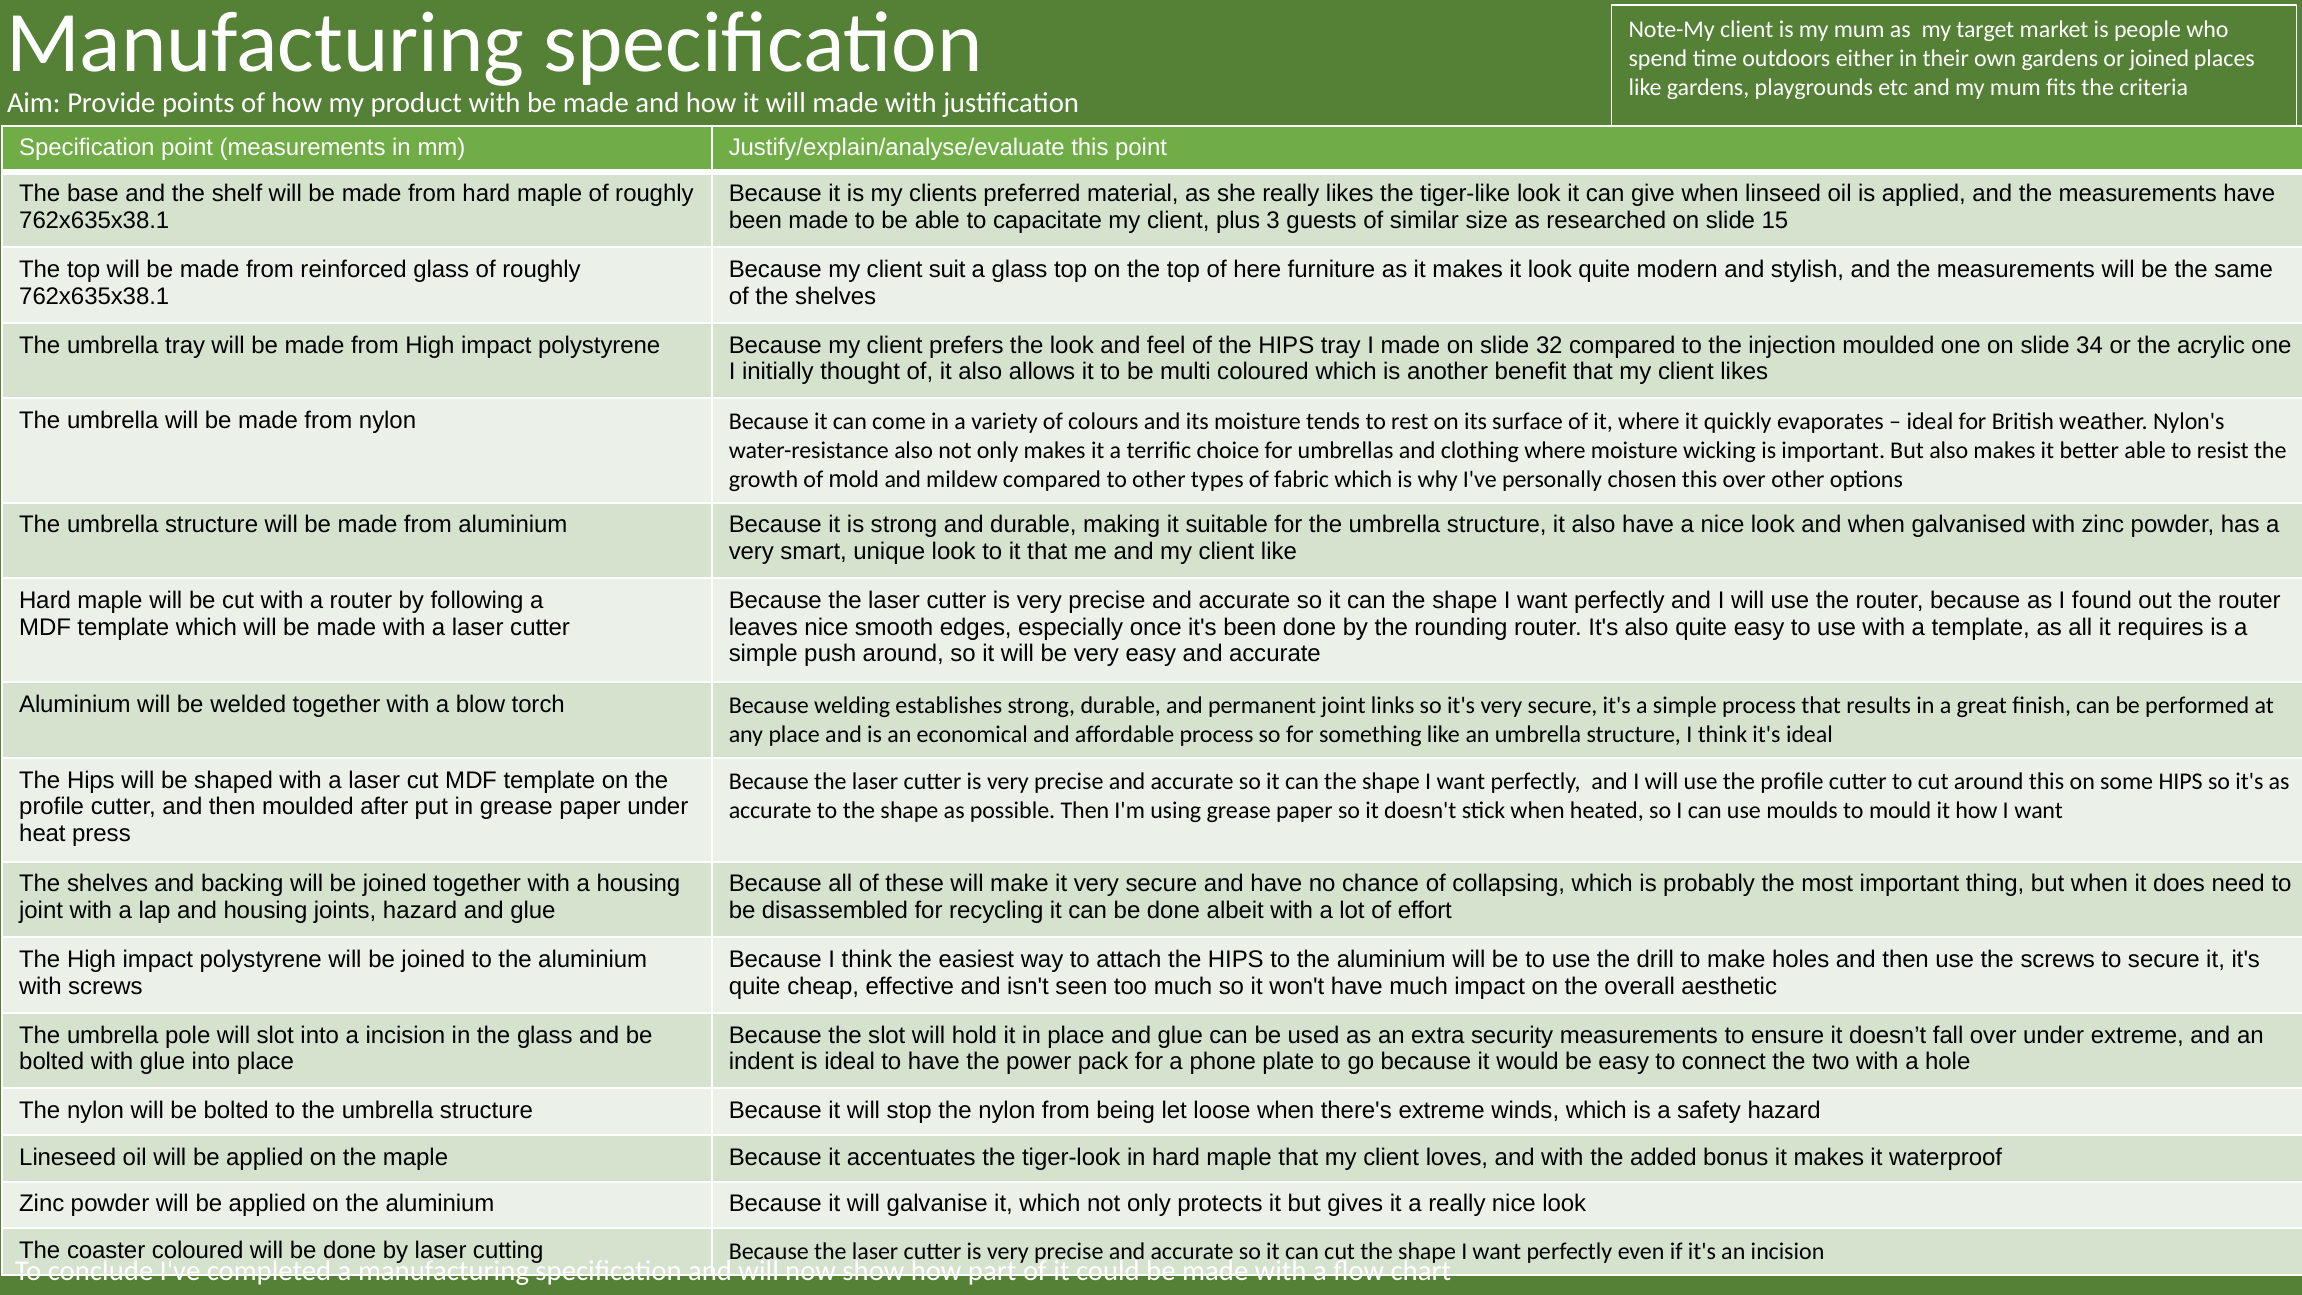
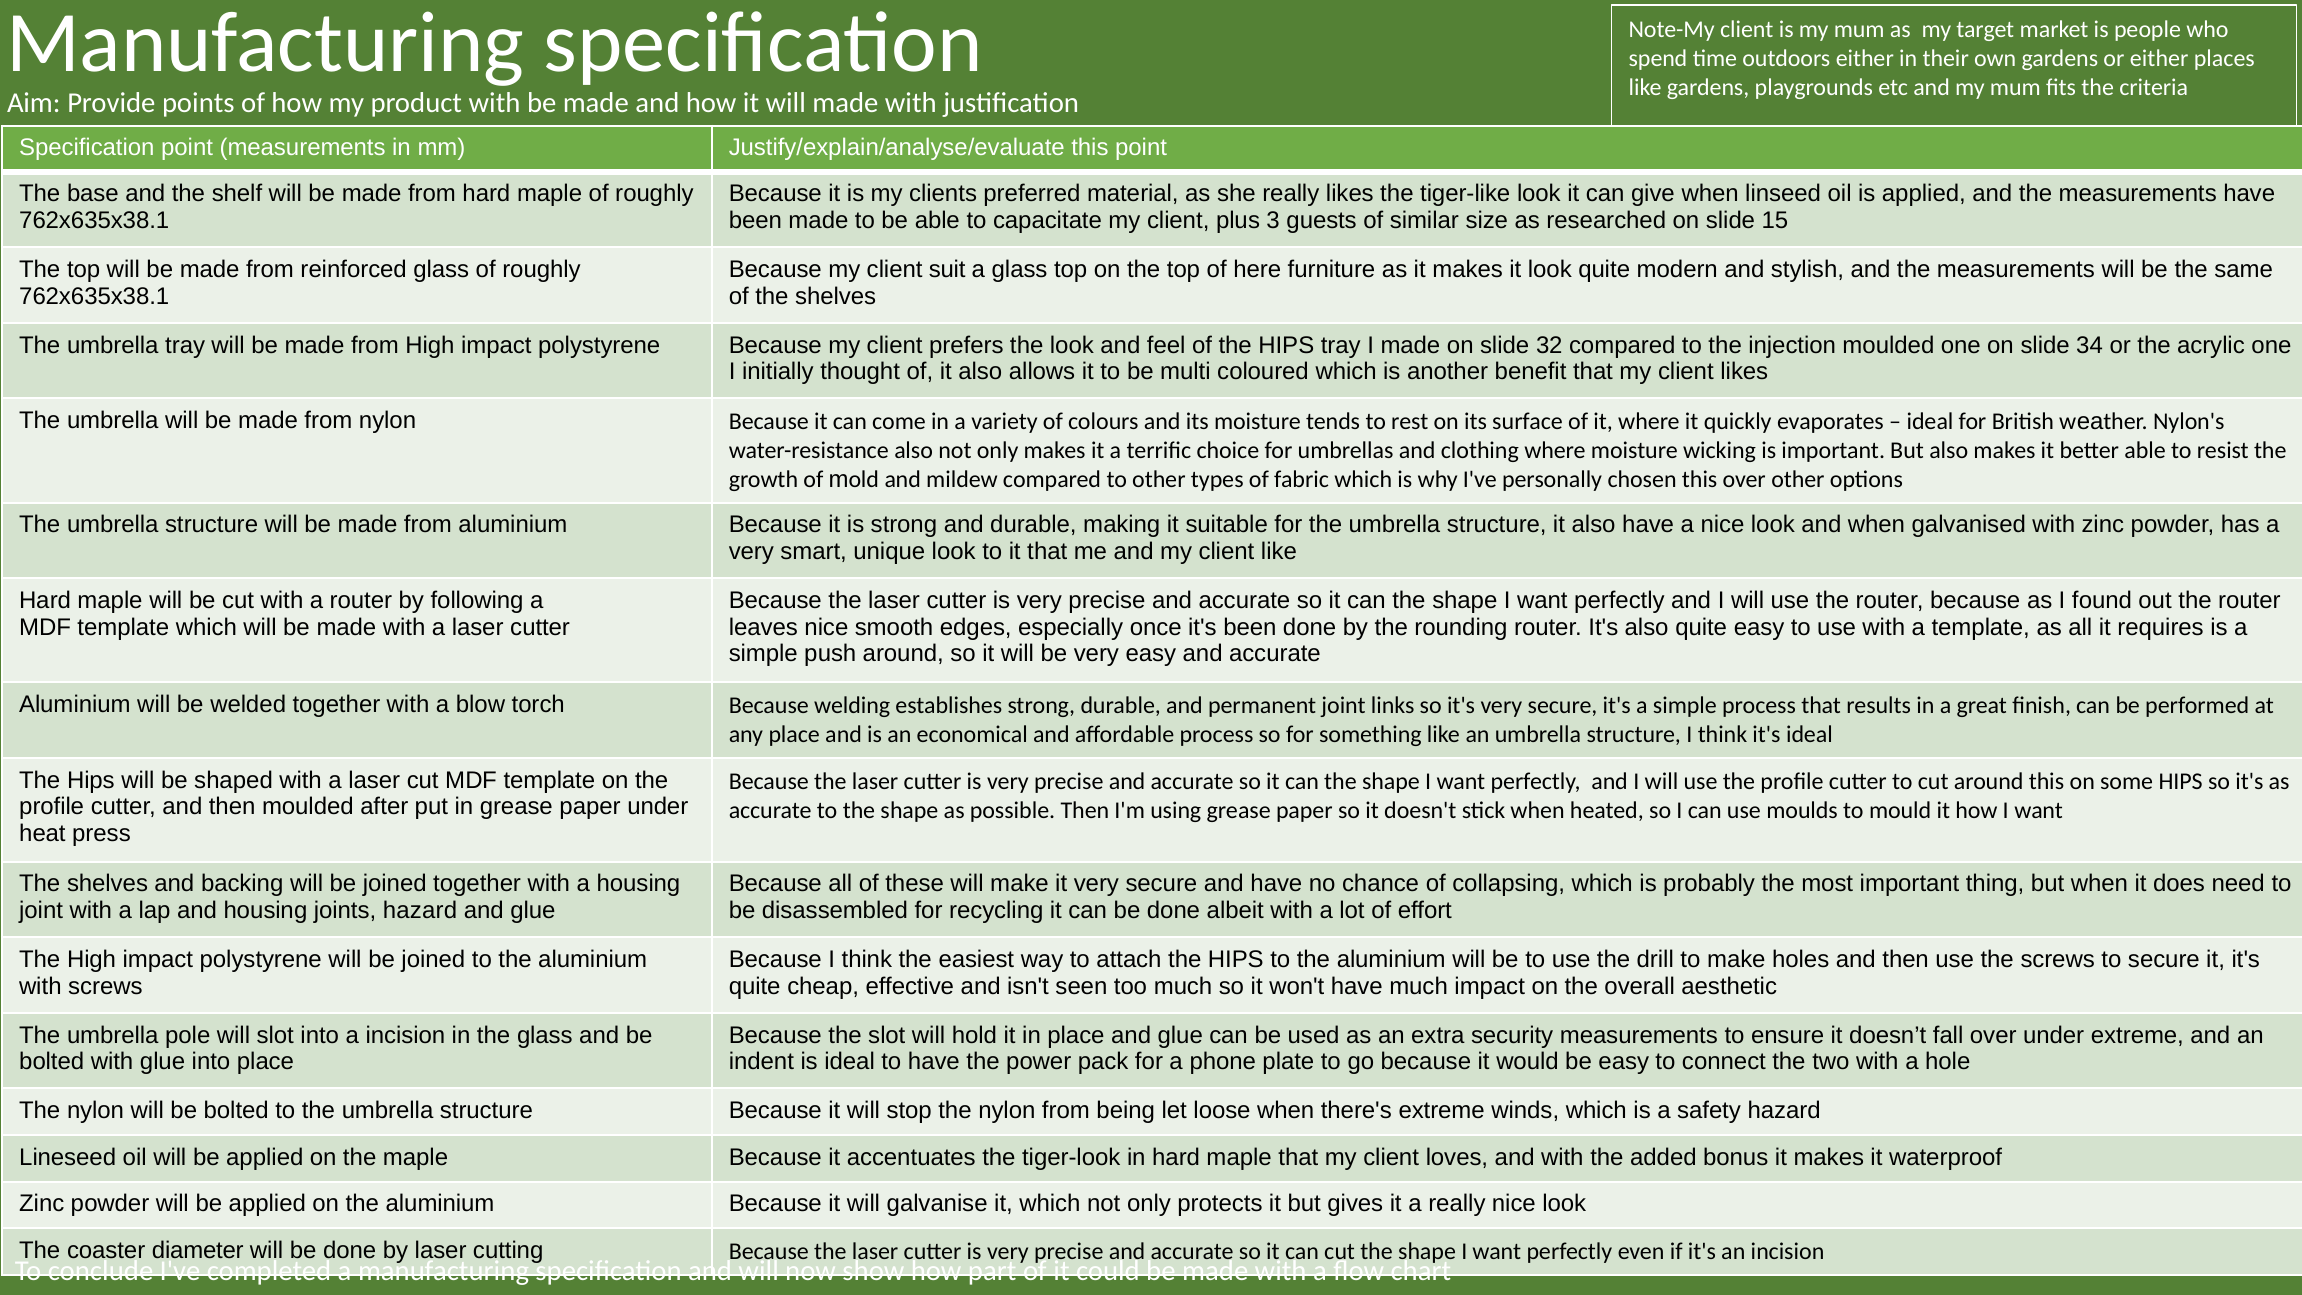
or joined: joined -> either (2159, 59)
coaster coloured: coloured -> diameter (198, 1251)
